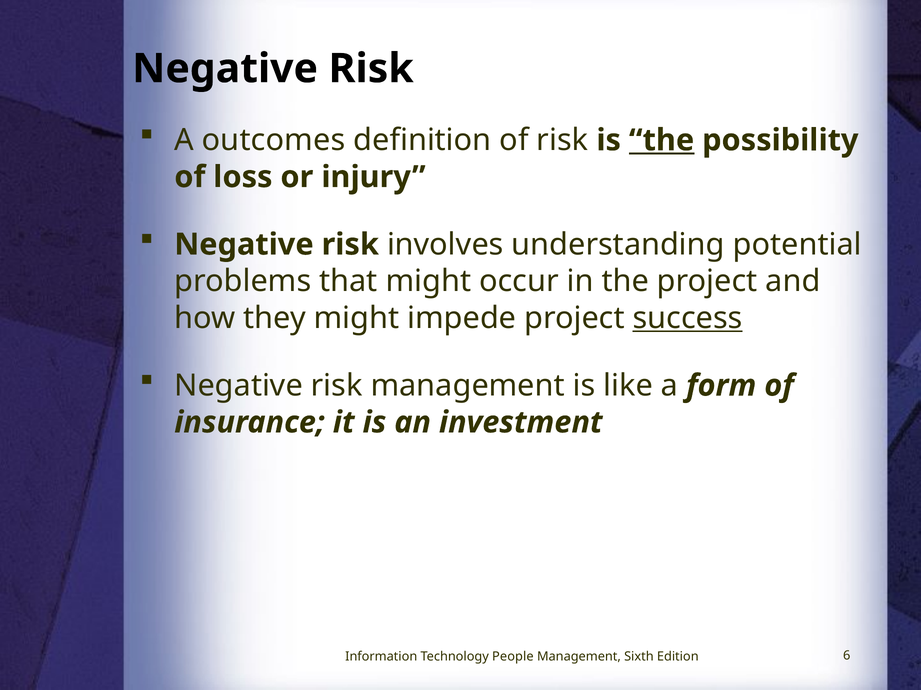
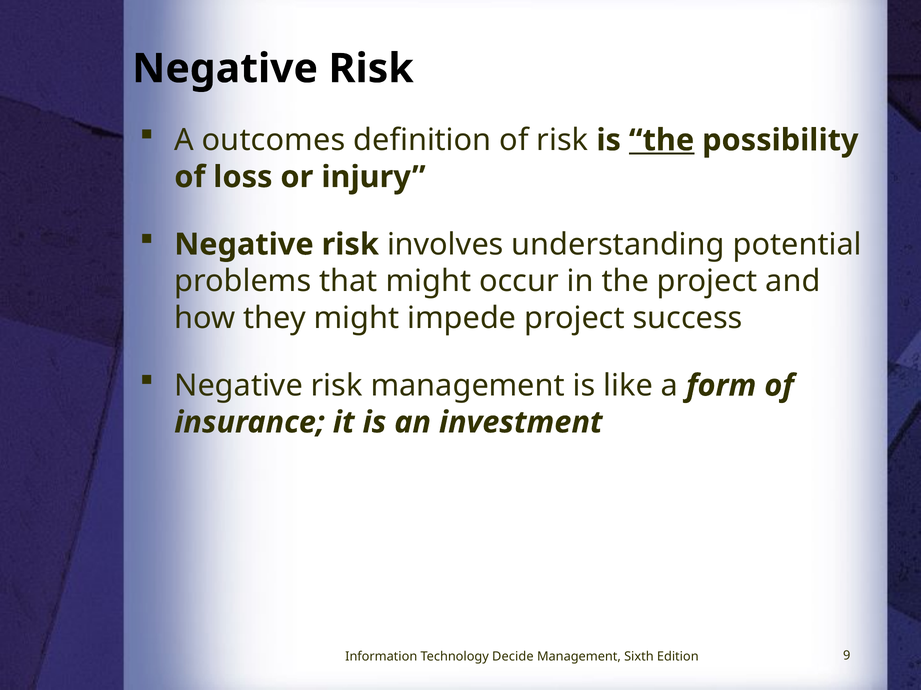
success underline: present -> none (688, 318)
People: People -> Decide (513, 657)
6: 6 -> 9 (847, 656)
